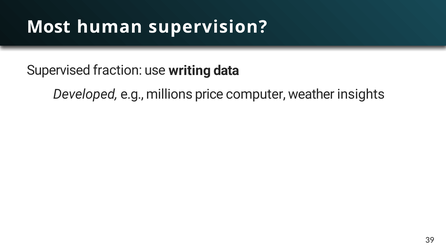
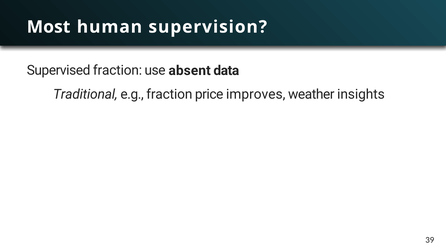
writing: writing -> absent (190, 70)
Developed: Developed -> Traditional (85, 94)
e.g millions: millions -> fraction (169, 94)
computer: computer -> improves (256, 94)
